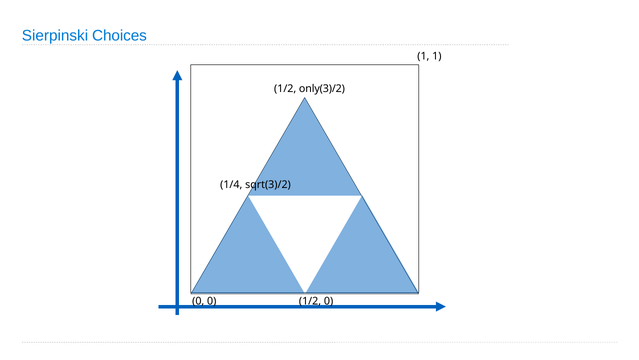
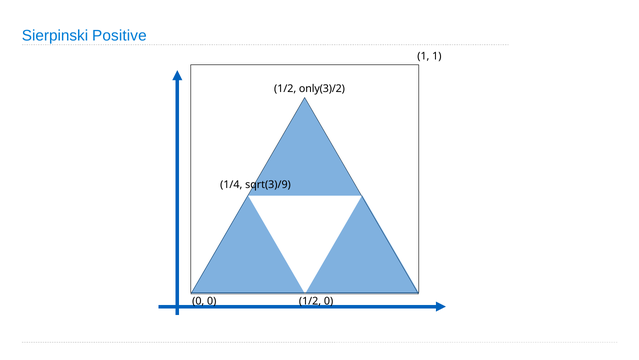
Choices: Choices -> Positive (119, 36)
sqrt(3)/2: sqrt(3)/2 -> sqrt(3)/9 (268, 184)
